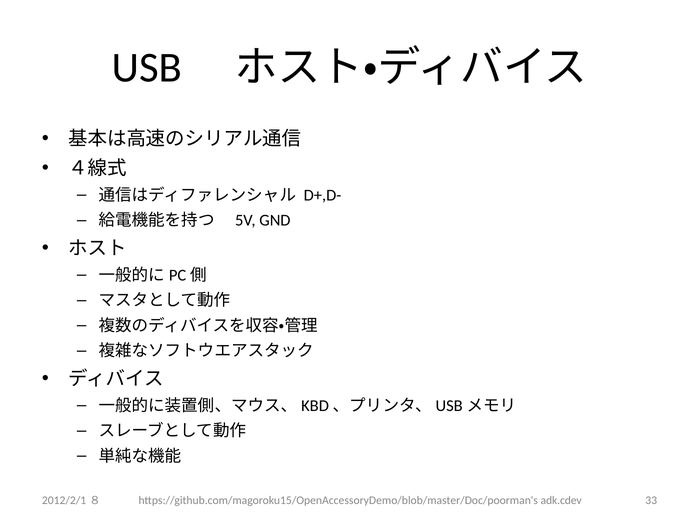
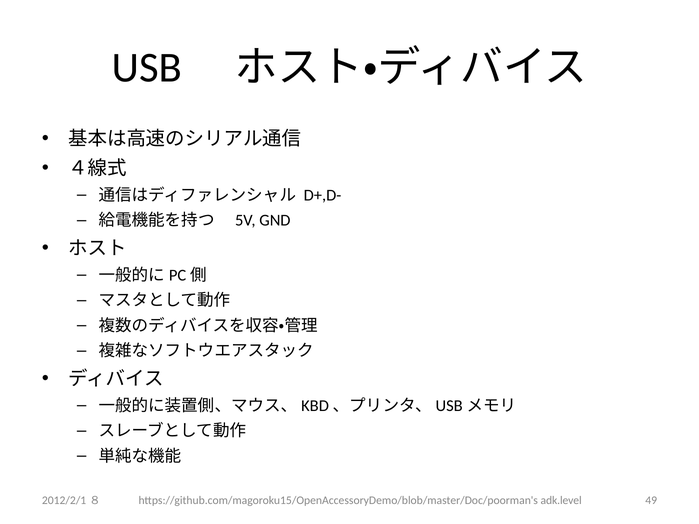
adk.cdev: adk.cdev -> adk.level (561, 501)
33: 33 -> 49 (651, 501)
